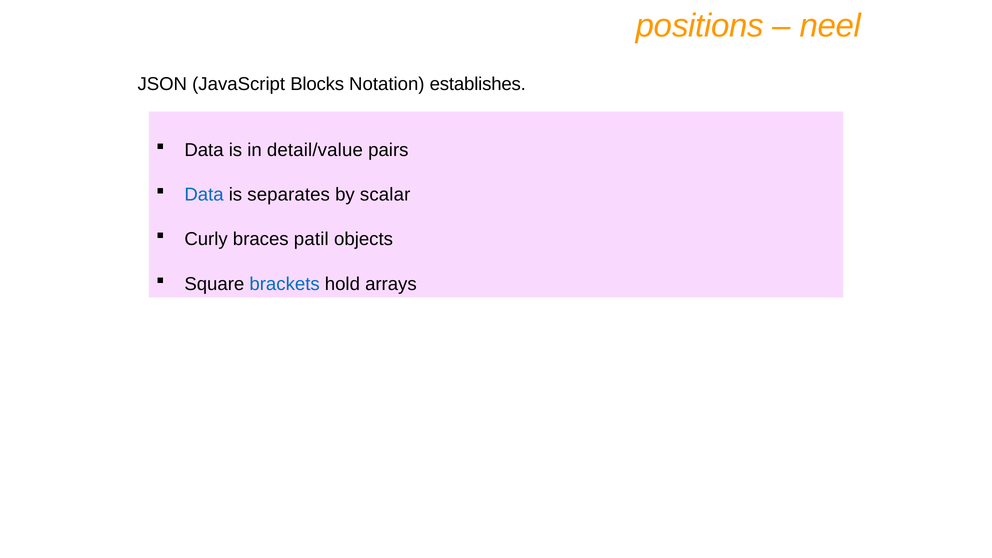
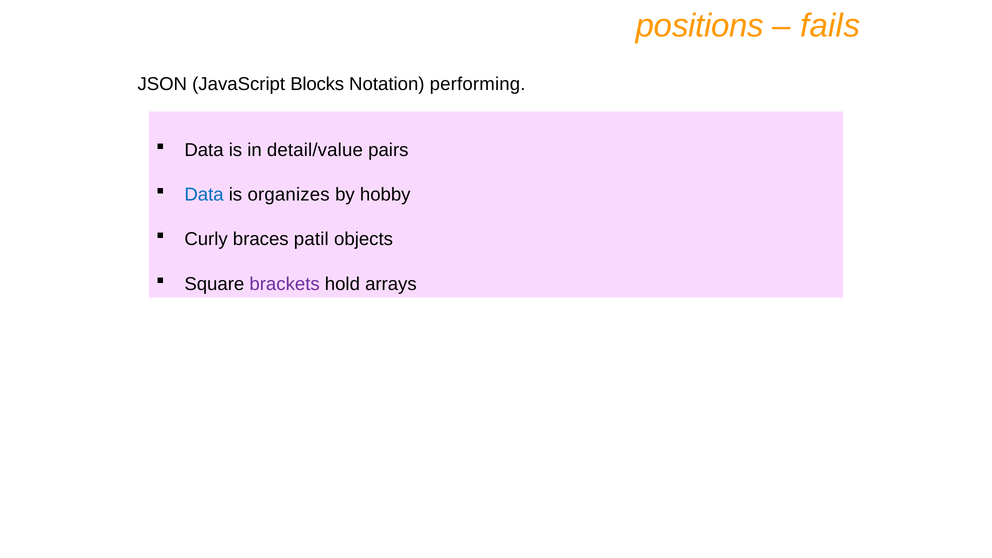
neel: neel -> fails (830, 26)
establishes: establishes -> performing (478, 84)
separates: separates -> organizes (289, 195)
scalar: scalar -> hobby (385, 195)
brackets colour: blue -> purple (285, 284)
